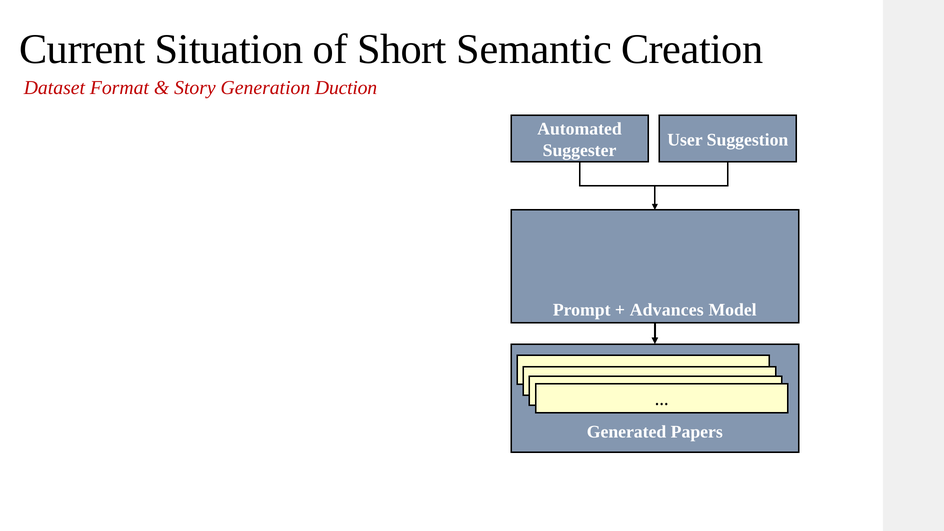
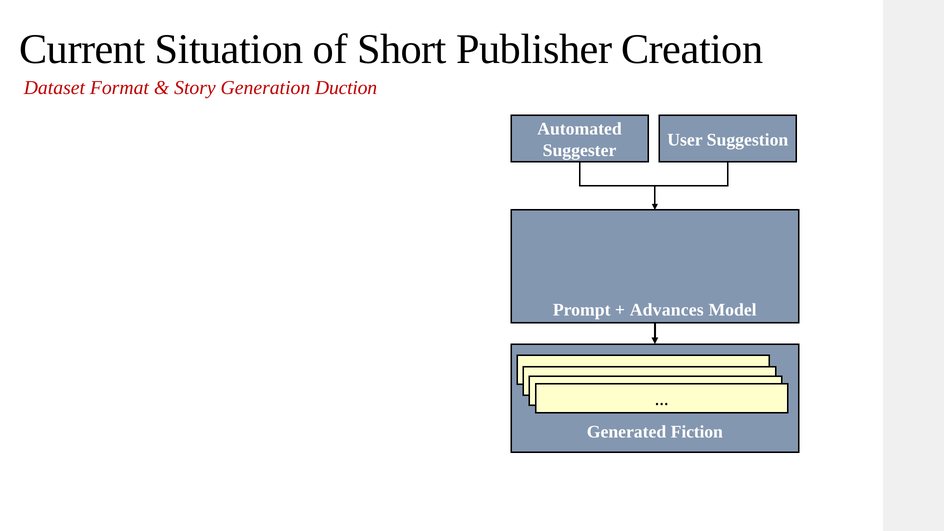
Semantic: Semantic -> Publisher (534, 49)
Papers: Papers -> Fiction (697, 432)
